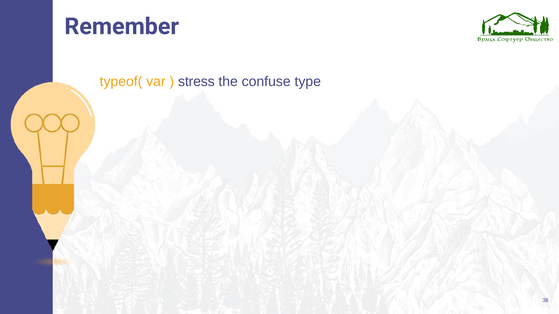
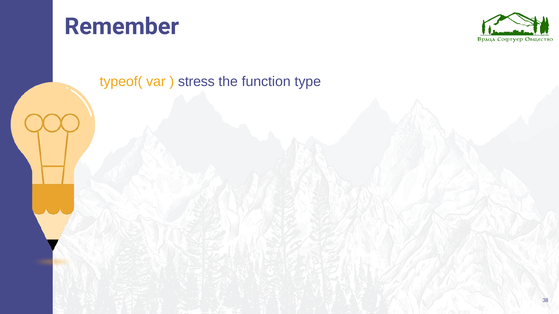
confuse: confuse -> function (266, 82)
